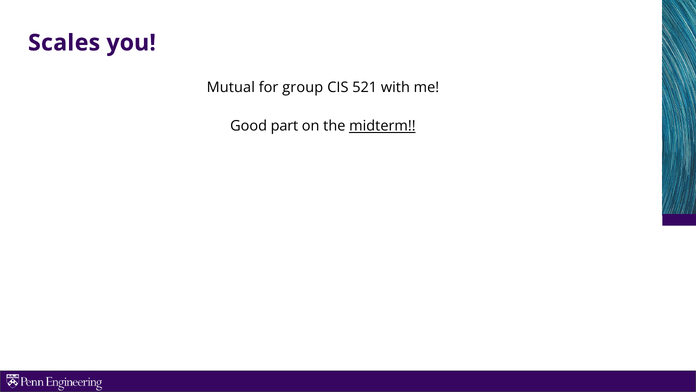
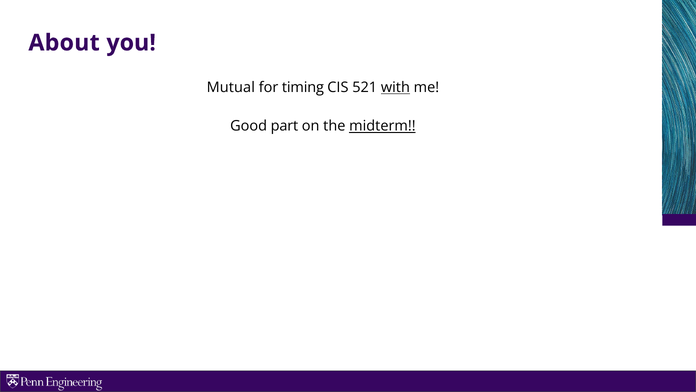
Scales: Scales -> About (64, 43)
group: group -> timing (303, 87)
with underline: none -> present (395, 87)
